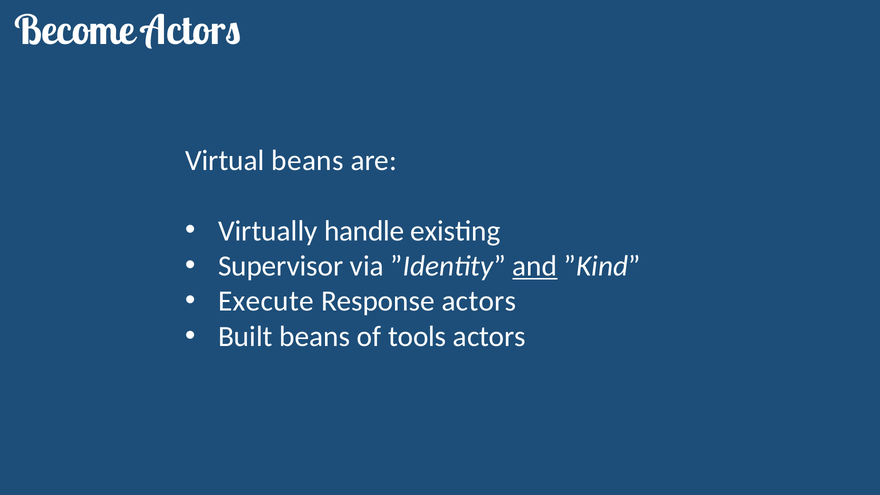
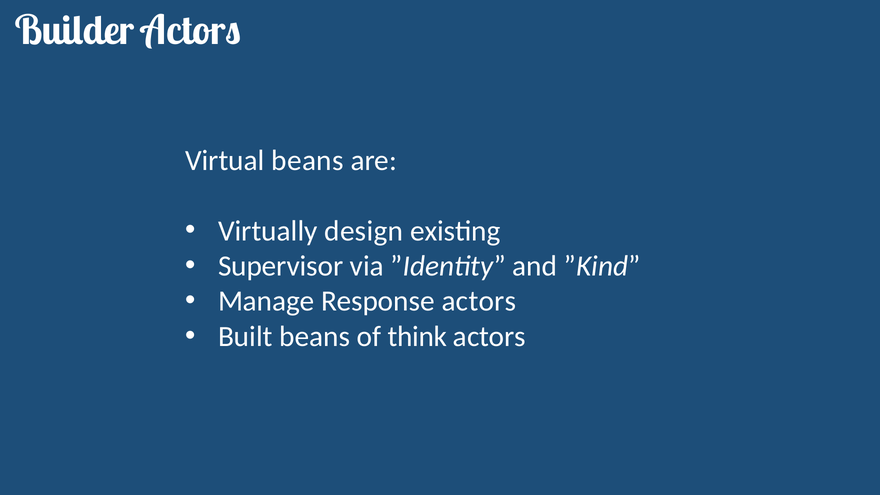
Become: Become -> Builder (74, 31)
handle: handle -> design (364, 231)
and underline: present -> none (535, 266)
Execute: Execute -> Manage (266, 301)
tools: tools -> think (417, 336)
